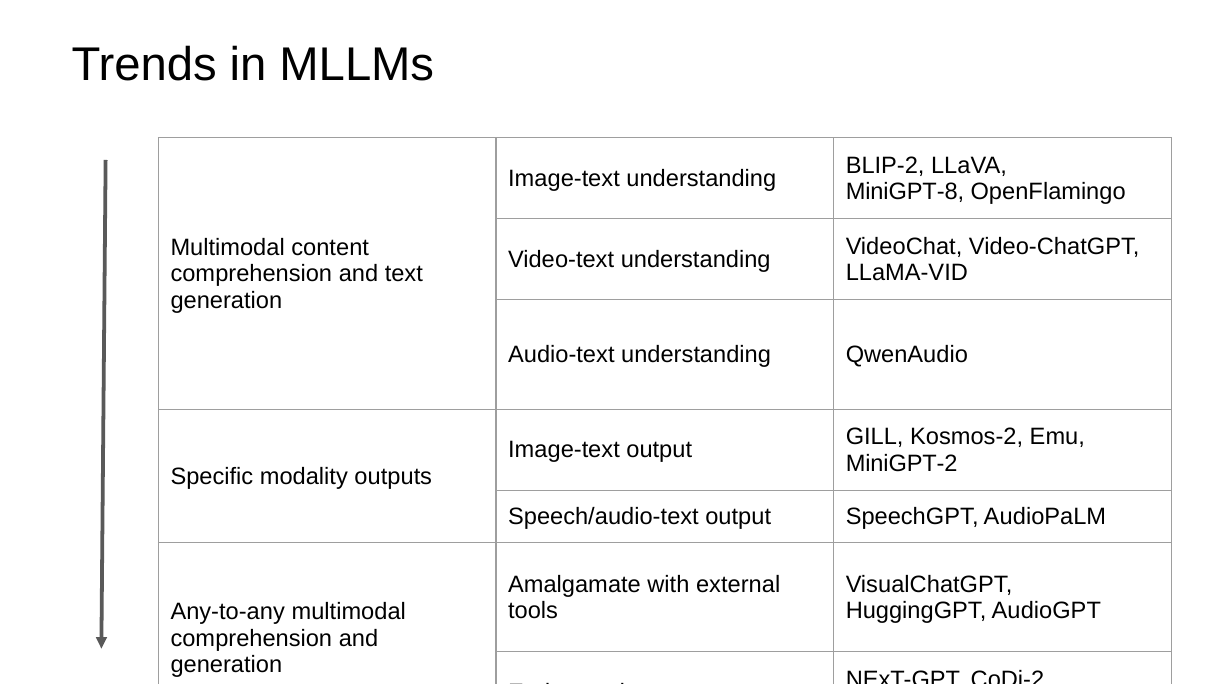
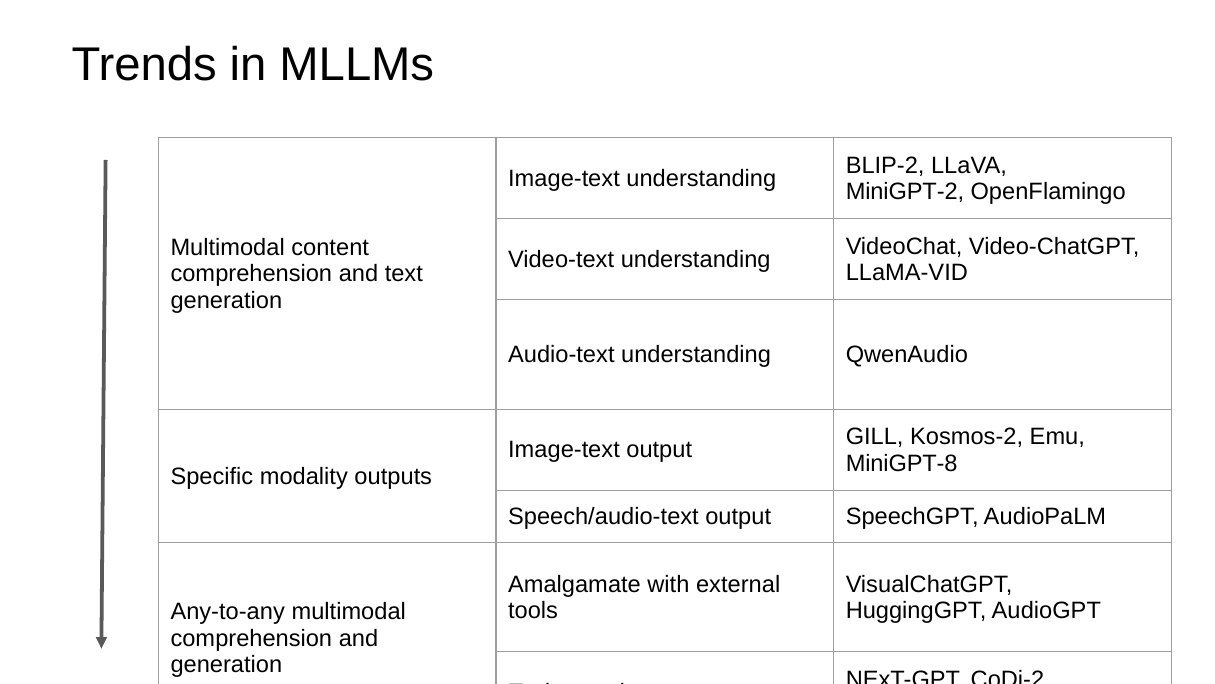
MiniGPT-8: MiniGPT-8 -> MiniGPT-2 (905, 192)
MiniGPT-2: MiniGPT-2 -> MiniGPT-8 (902, 463)
